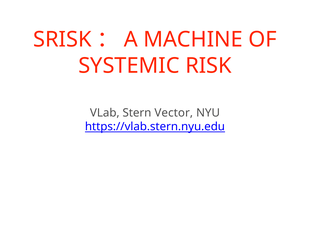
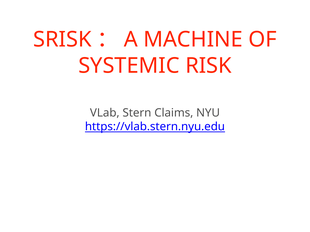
Vector: Vector -> Claims (174, 113)
